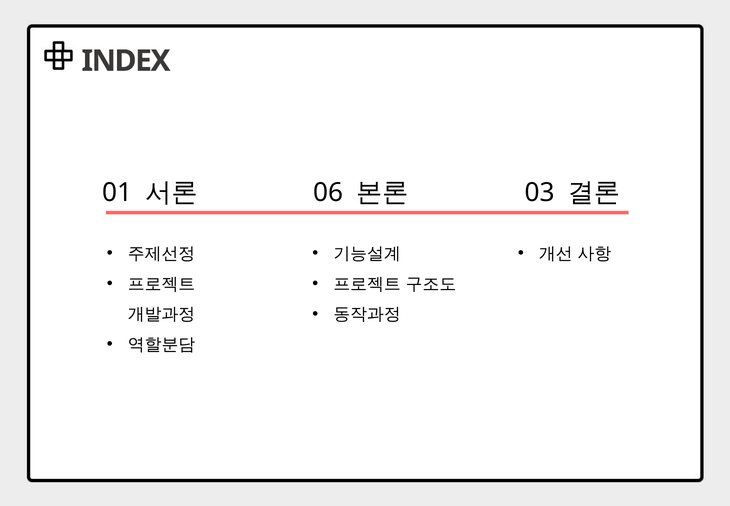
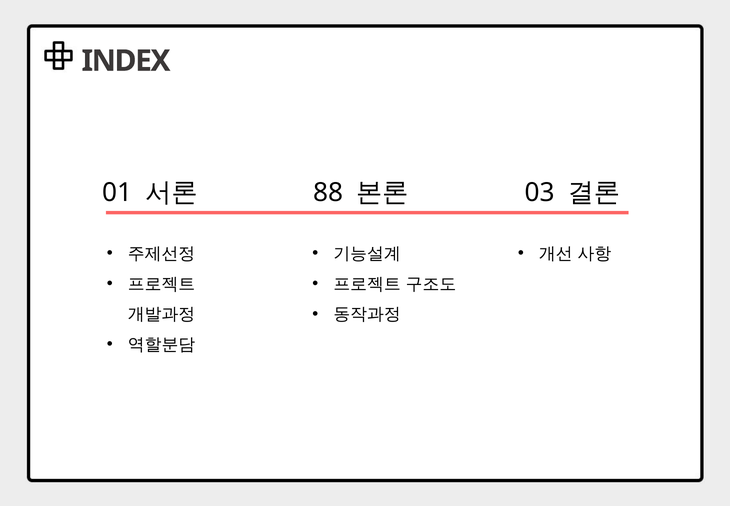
06: 06 -> 88 (328, 192)
